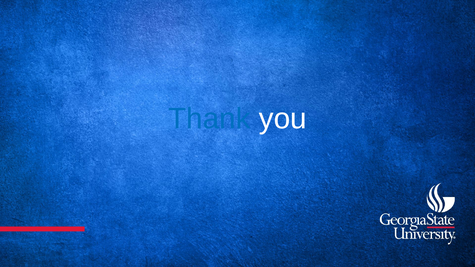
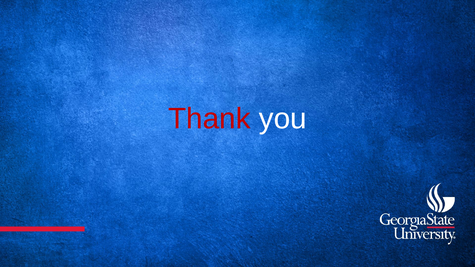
Thank colour: blue -> red (209, 119)
